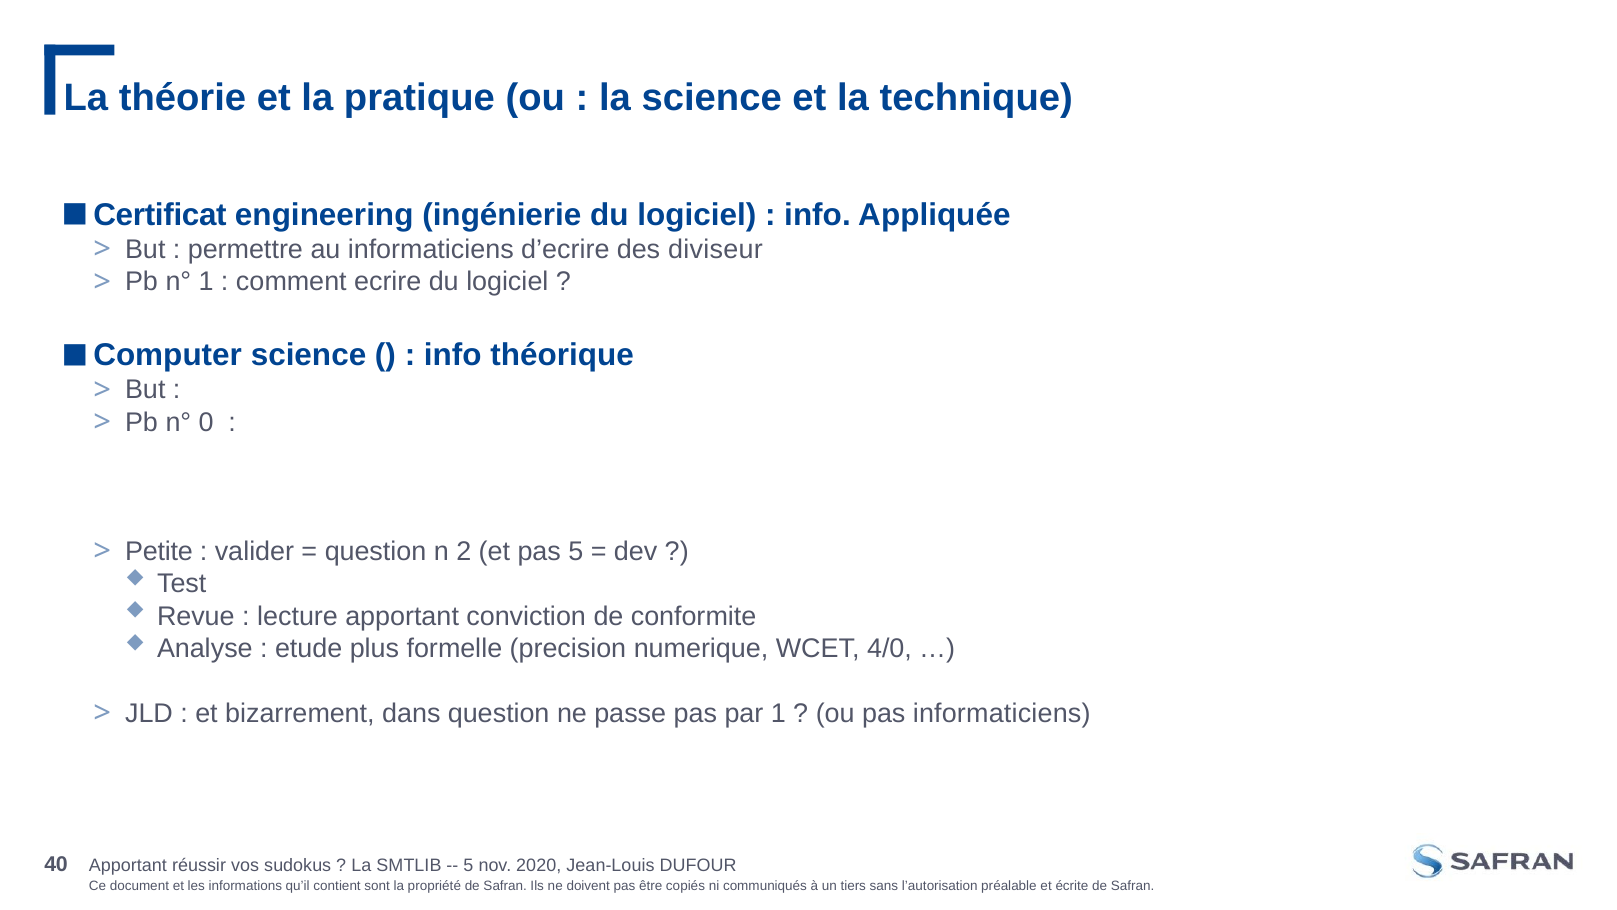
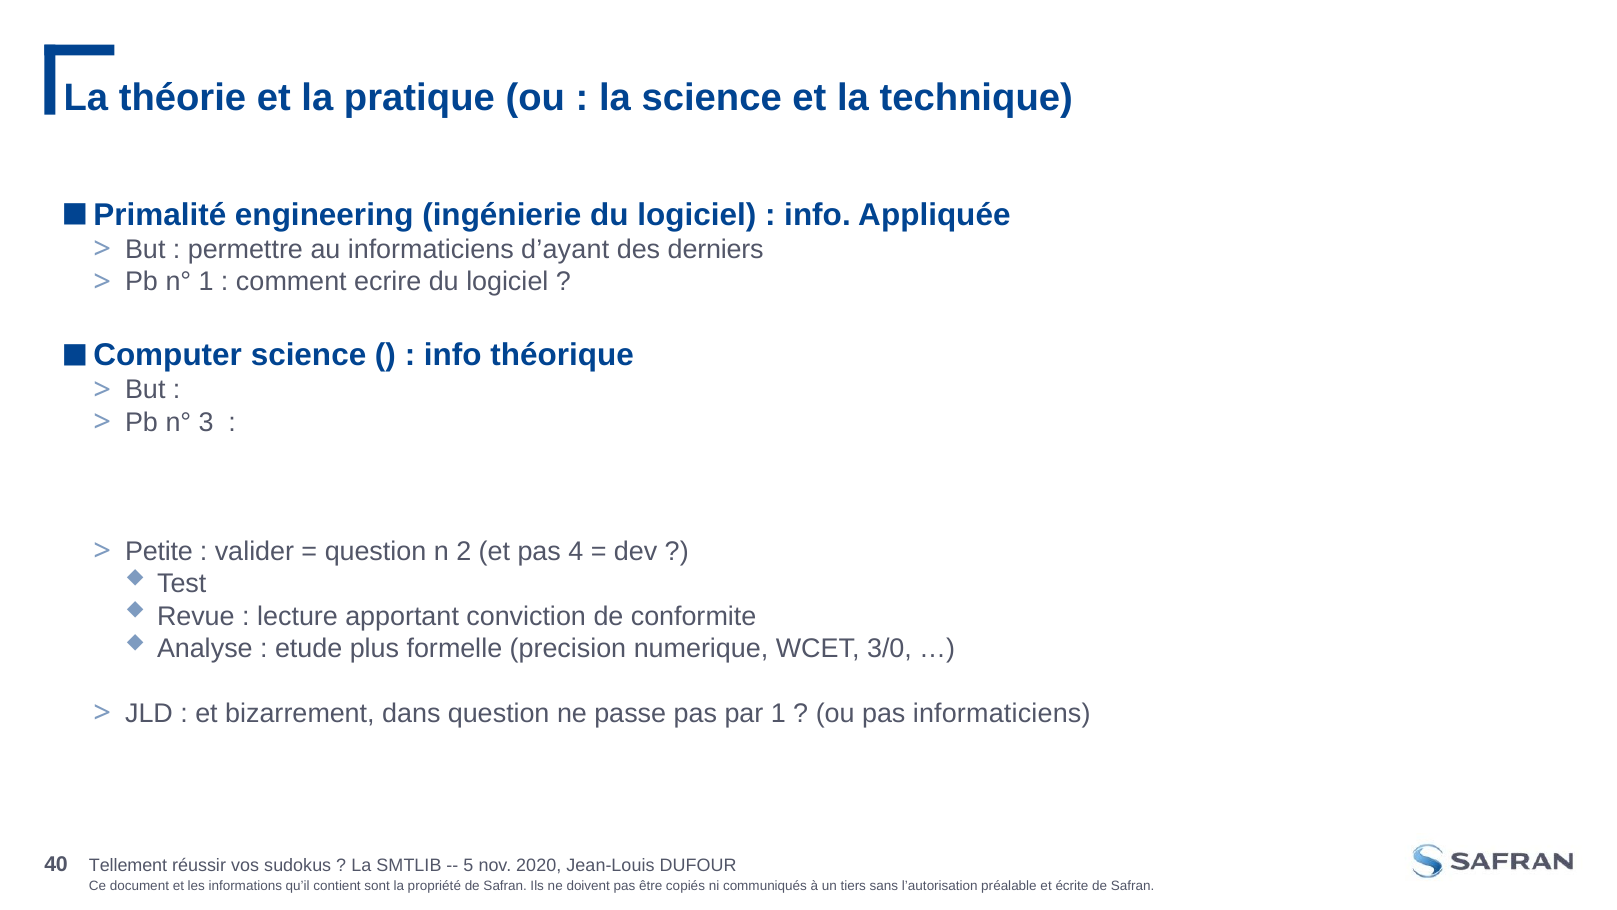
Certificat: Certificat -> Primalité (160, 215)
d’ecrire: d’ecrire -> d’ayant (565, 250)
diviseur: diviseur -> derniers (716, 250)
0: 0 -> 3 (206, 422)
pas 5: 5 -> 4 (576, 551)
4/0: 4/0 -> 3/0 (889, 648)
Apportant: Apportant -> Tellement (128, 866)
